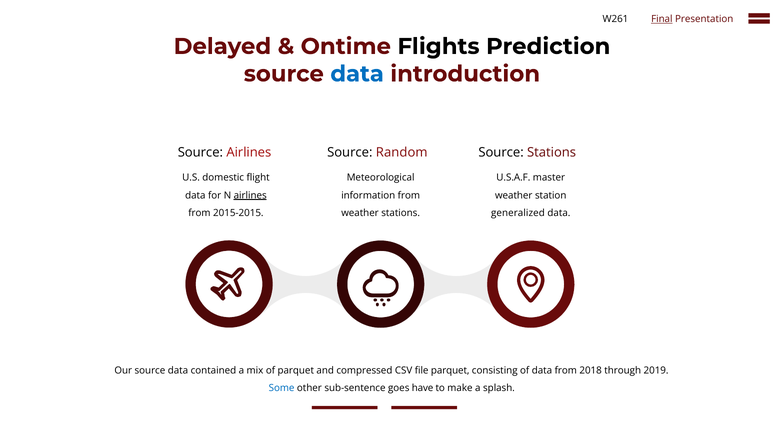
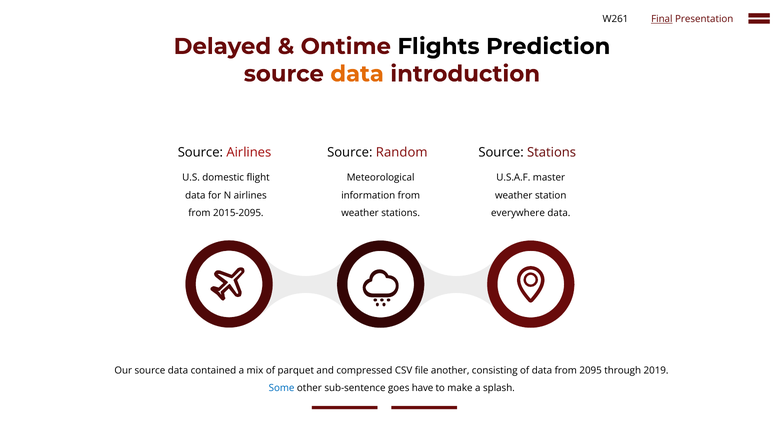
data colour: blue -> orange (357, 74)
airlines underline: present -> none (250, 195)
2015-2015: 2015-2015 -> 2015-2095 (238, 213)
generalized: generalized -> everywhere (518, 213)
file parquet: parquet -> another (450, 370)
2018: 2018 -> 2095 (591, 370)
